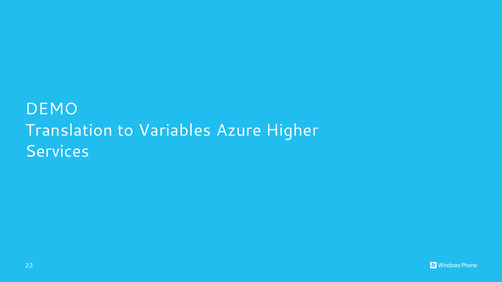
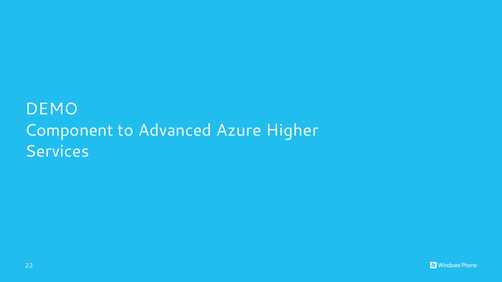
Translation: Translation -> Component (69, 130)
Variables: Variables -> Advanced (175, 130)
